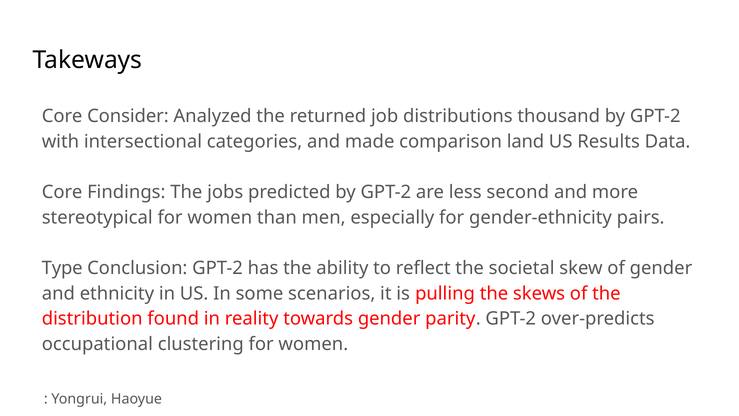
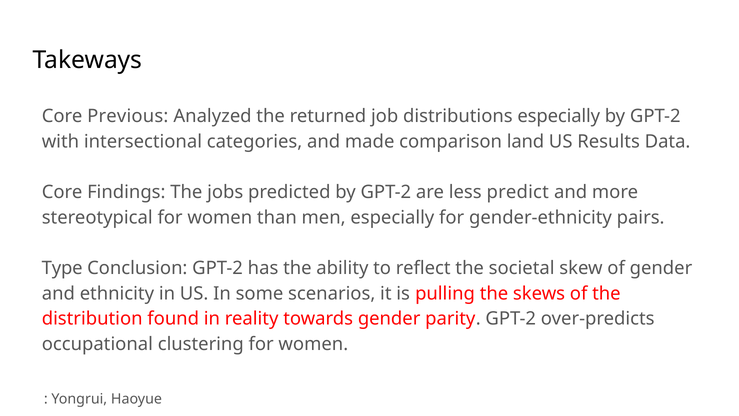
Consider: Consider -> Previous (128, 116)
distributions thousand: thousand -> especially (559, 116)
second: second -> predict (518, 192)
